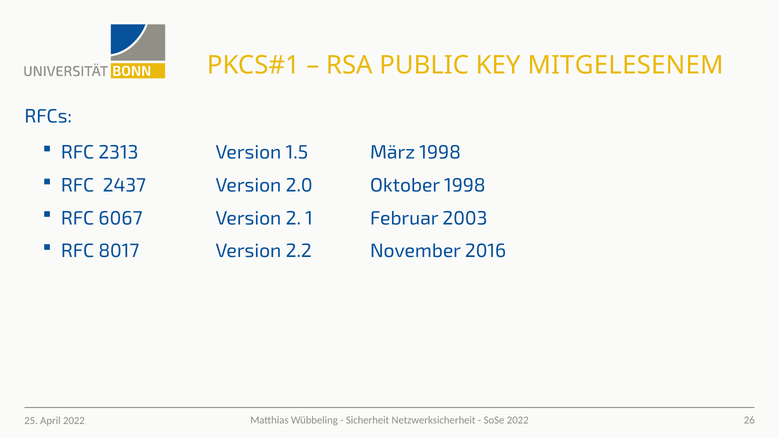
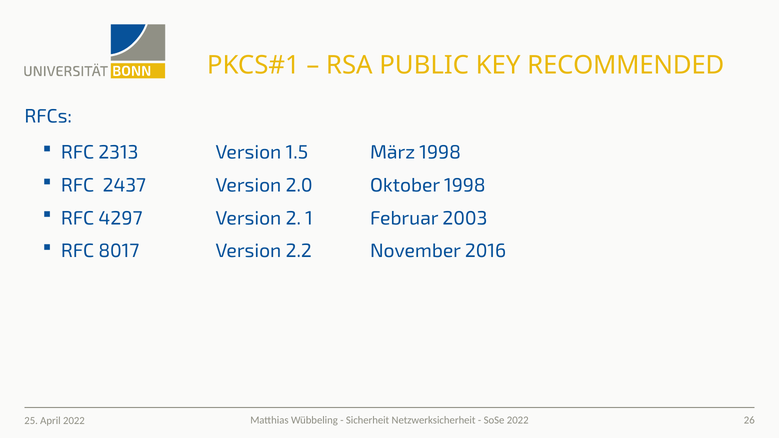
MITGELESENEM: MITGELESENEM -> RECOMMENDED (626, 65)
6067: 6067 -> 4297 (121, 218)
